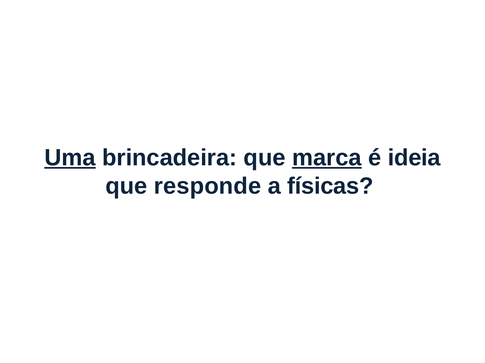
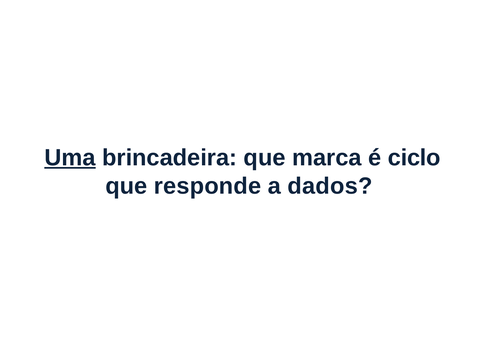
marca underline: present -> none (327, 158)
ideia: ideia -> ciclo (414, 158)
físicas: físicas -> dados (330, 186)
